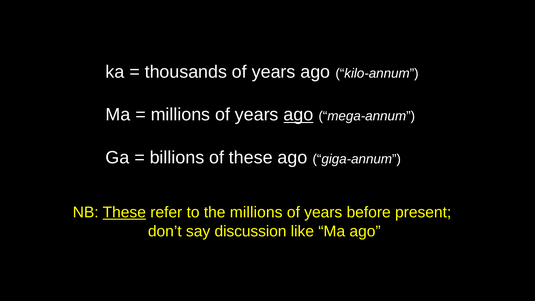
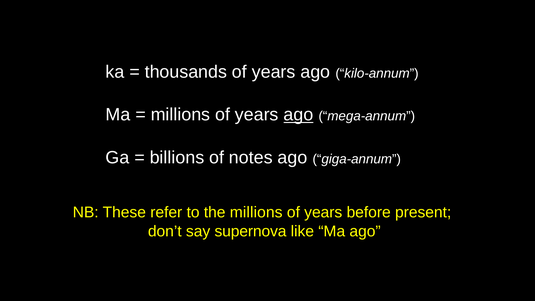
of these: these -> notes (251, 157)
These underline: present -> none (124, 212)
discussion: discussion -> supernova (251, 231)
